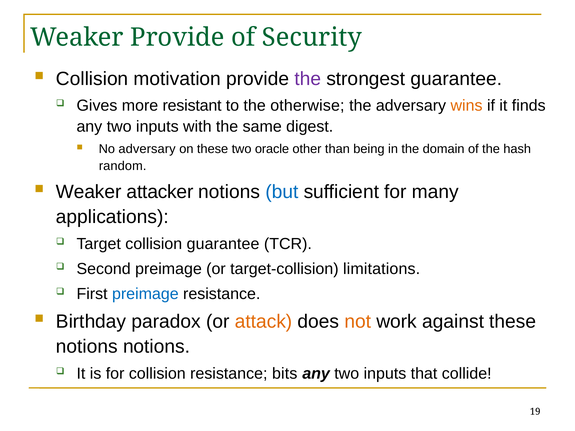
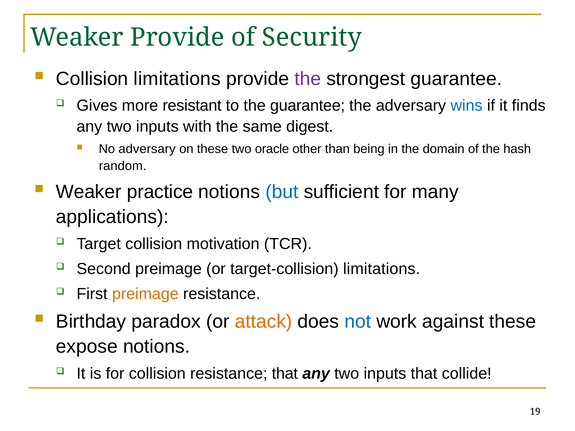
Collision motivation: motivation -> limitations (177, 79)
the otherwise: otherwise -> guarantee (308, 106)
wins colour: orange -> blue (467, 106)
attacker: attacker -> practice (160, 192)
collision guarantee: guarantee -> motivation (223, 244)
preimage colour: blue -> orange (145, 294)
not colour: orange -> blue (358, 322)
notions: notions -> expose (87, 347)
resistance bits: bits -> that (285, 374)
